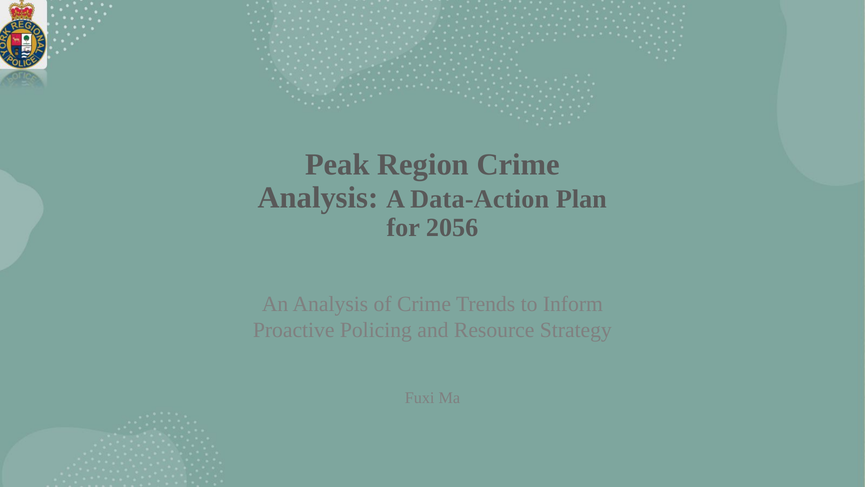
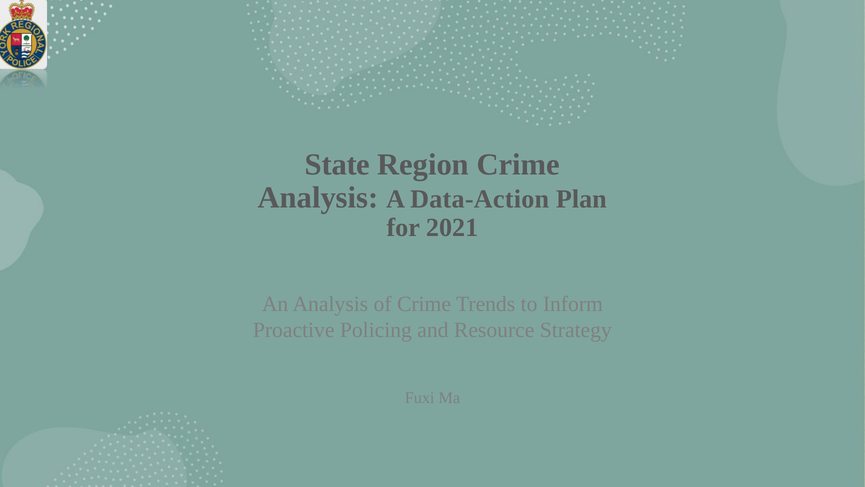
Peak: Peak -> State (337, 164)
2056: 2056 -> 2021 (452, 228)
